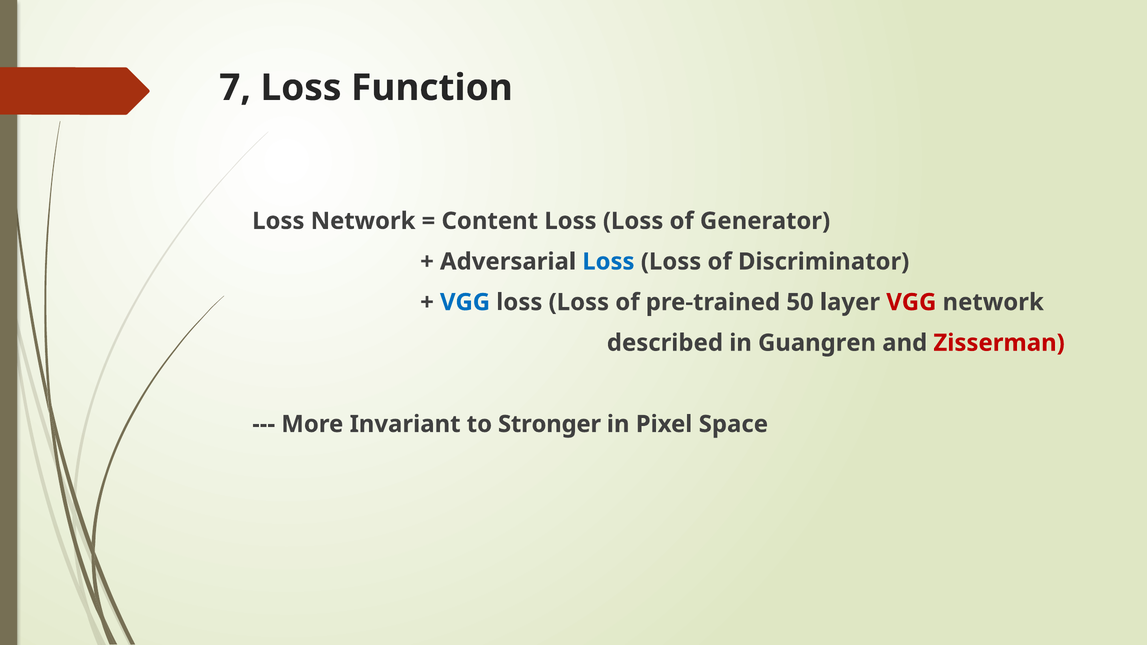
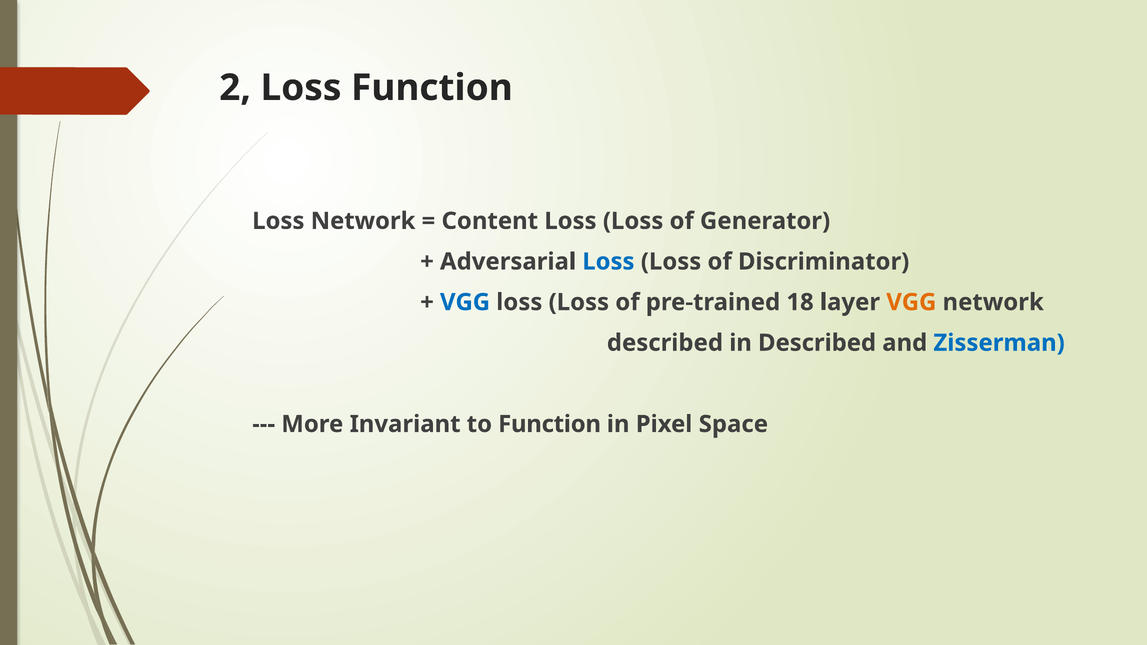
7: 7 -> 2 (235, 88)
50: 50 -> 18 (800, 302)
VGG colour: red -> orange (911, 302)
in Guangren: Guangren -> Described (817, 343)
Zisserman colour: red -> blue (999, 343)
to Stronger: Stronger -> Function (550, 424)
